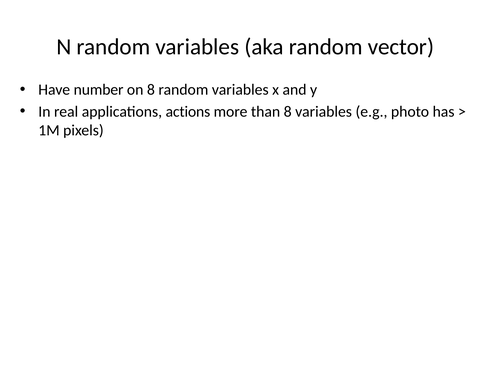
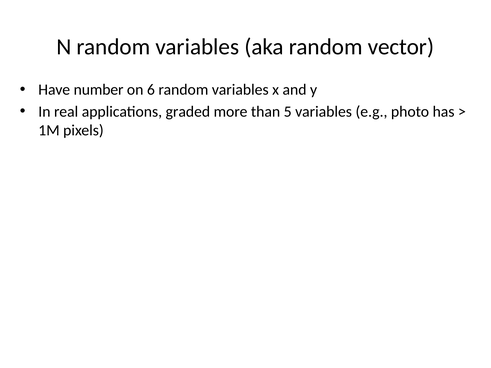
on 8: 8 -> 6 (151, 90)
actions: actions -> graded (188, 112)
than 8: 8 -> 5 (288, 112)
